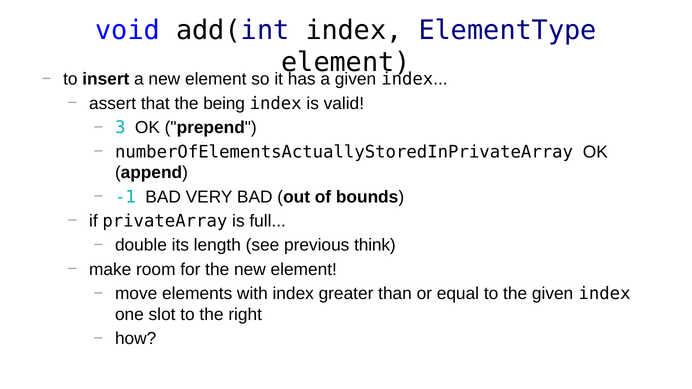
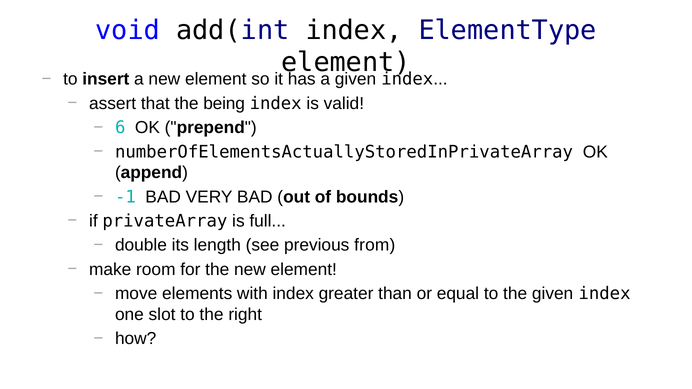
3: 3 -> 6 (120, 128)
think: think -> from (375, 245)
